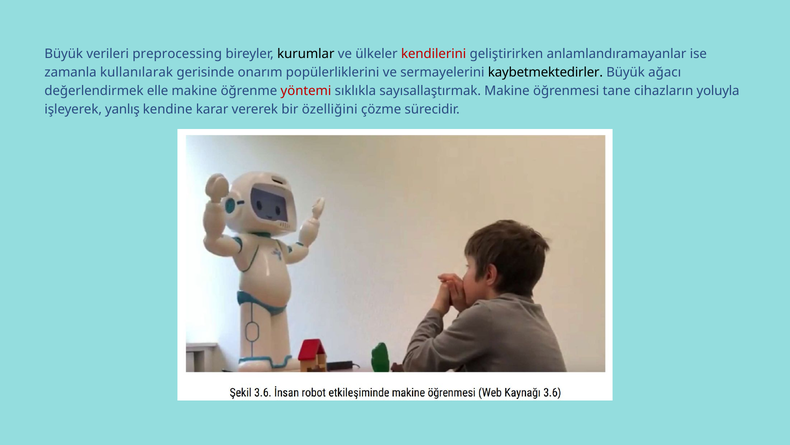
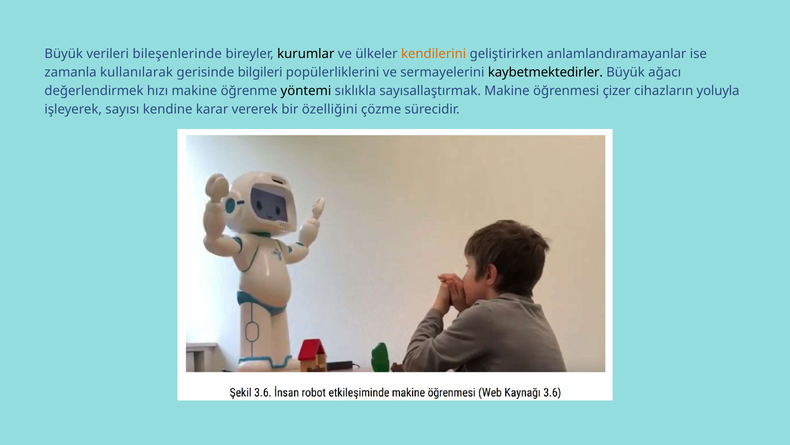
preprocessing: preprocessing -> bileşenlerinde (177, 54)
kendilerini colour: red -> orange (434, 54)
onarım: onarım -> bilgileri (260, 72)
elle: elle -> hızı (158, 91)
yöntemi colour: red -> black (306, 91)
tane: tane -> çizer (617, 91)
yanlış: yanlış -> sayısı (122, 109)
